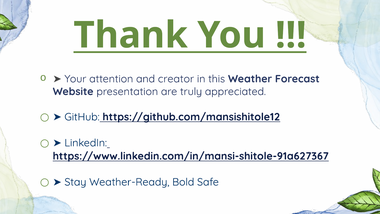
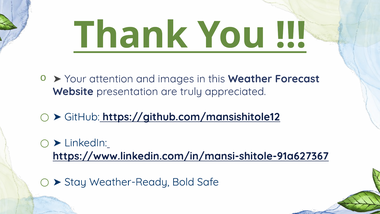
creator: creator -> images (176, 79)
